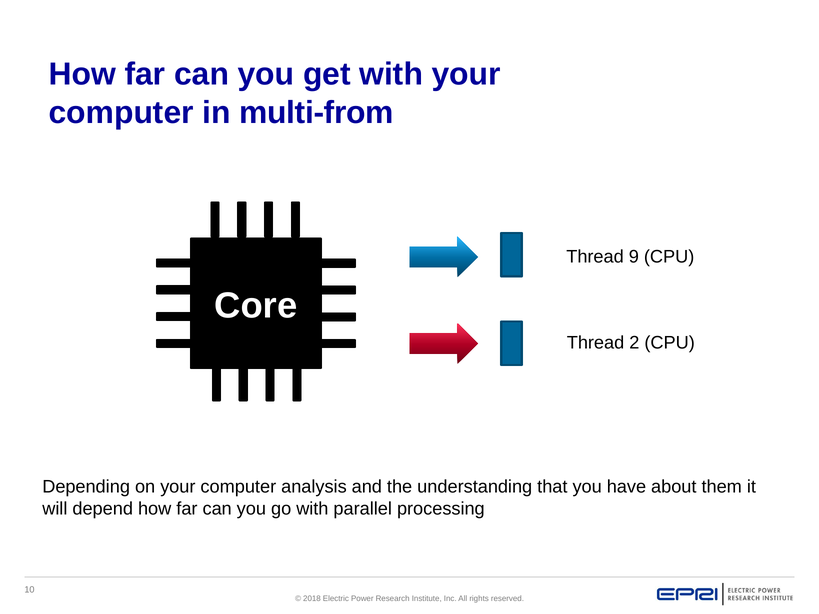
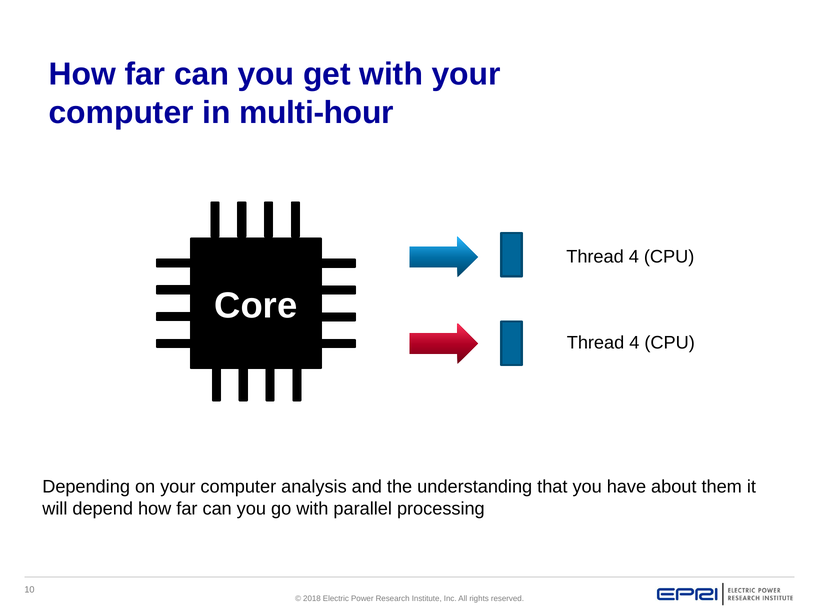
multi-from: multi-from -> multi-hour (316, 113)
9: 9 -> 4 (634, 257)
2: 2 -> 4 (634, 343)
